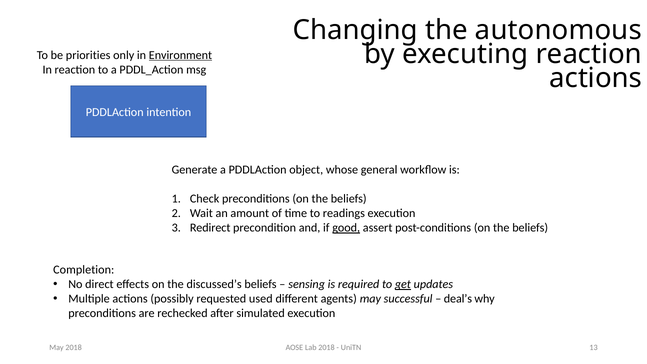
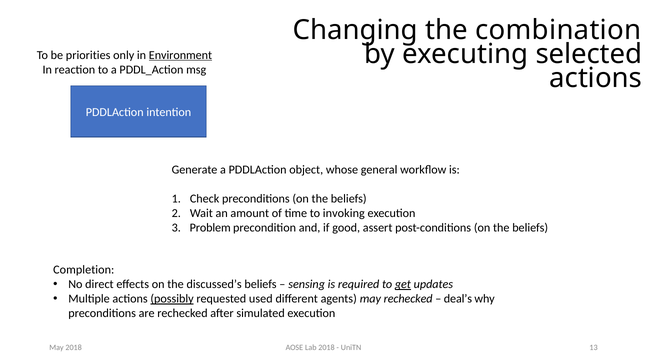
autonomous: autonomous -> combination (558, 30)
executing reaction: reaction -> selected (589, 54)
readings: readings -> invoking (344, 213)
Redirect: Redirect -> Problem (210, 228)
good underline: present -> none (346, 228)
possibly underline: none -> present (172, 299)
may successful: successful -> rechecked (408, 299)
